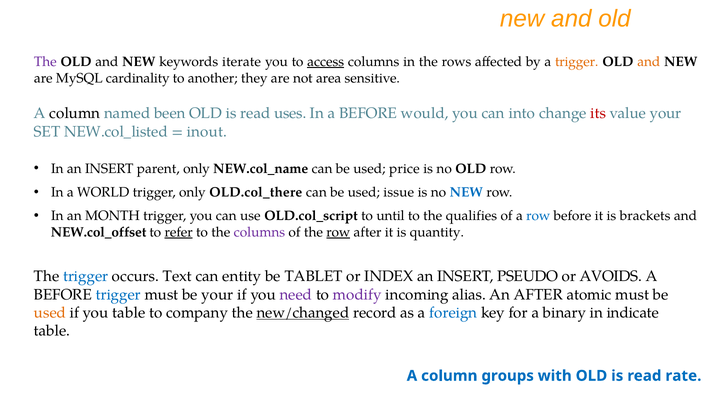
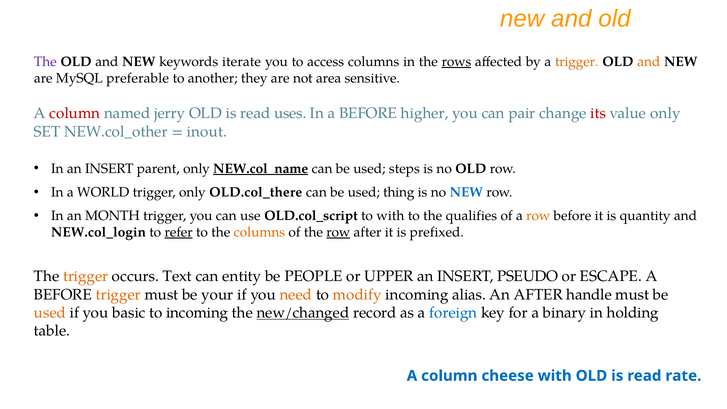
access underline: present -> none (326, 62)
rows underline: none -> present (456, 62)
cardinality: cardinality -> preferable (138, 78)
column colour: black -> red (75, 113)
been: been -> jerry (170, 113)
would: would -> higher (425, 113)
into: into -> pair (522, 113)
value your: your -> only (665, 113)
NEW.col_listed: NEW.col_listed -> NEW.col_other (116, 132)
NEW.col_name underline: none -> present (261, 169)
price: price -> steps (404, 169)
issue: issue -> thing (399, 192)
to until: until -> with (390, 216)
row colour: blue -> orange (538, 216)
brackets: brackets -> quantity (645, 216)
NEW.col_offset: NEW.col_offset -> NEW.col_login (98, 232)
columns colour: purple -> orange (259, 232)
quantity: quantity -> prefixed (437, 232)
trigger colour: blue -> orange (86, 276)
TABLET: TABLET -> PEOPLE (314, 276)
INDEX: INDEX -> UPPER (389, 276)
AVOIDS: AVOIDS -> ESCAPE (611, 276)
trigger colour: blue -> orange (118, 295)
need colour: purple -> orange (296, 295)
modify colour: purple -> orange (357, 295)
atomic: atomic -> handle (589, 295)
you table: table -> basic (129, 313)
to company: company -> incoming (197, 313)
indicate: indicate -> holding (633, 313)
groups: groups -> cheese (508, 376)
